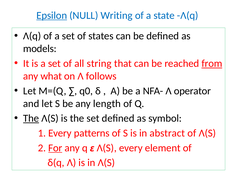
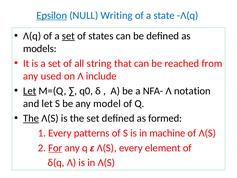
set underline: none -> present (68, 36)
from underline: present -> none (212, 63)
what: what -> used (51, 76)
follows: follows -> include (101, 76)
Let underline: none -> present (30, 91)
operator: operator -> notation (192, 91)
length: length -> model (107, 103)
symbol: symbol -> formed (165, 118)
abstract: abstract -> machine (167, 133)
